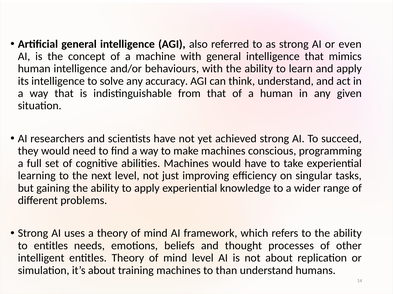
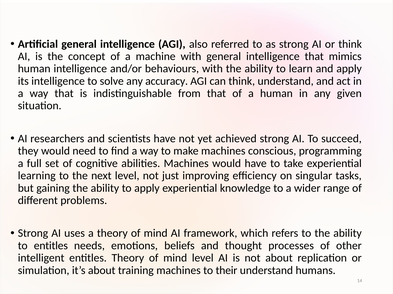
or even: even -> think (350, 44)
than: than -> their (226, 271)
